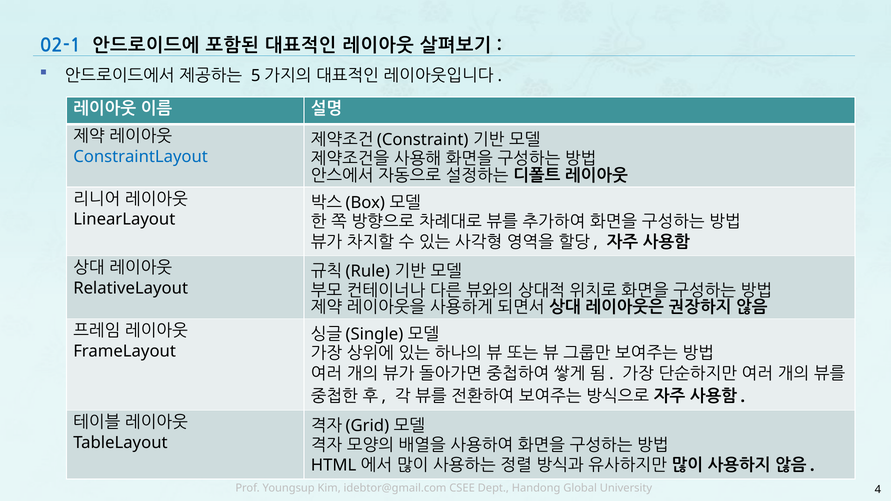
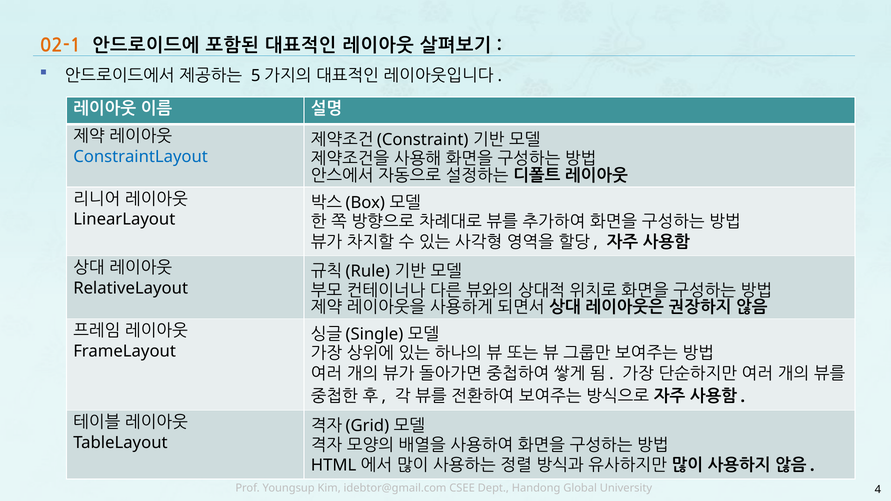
02-1 colour: blue -> orange (61, 46)
